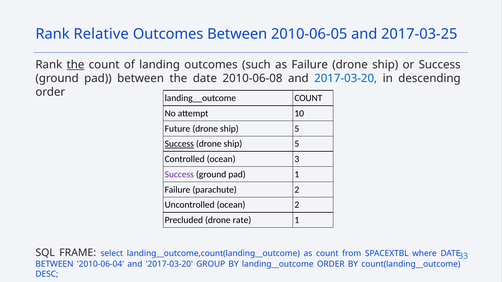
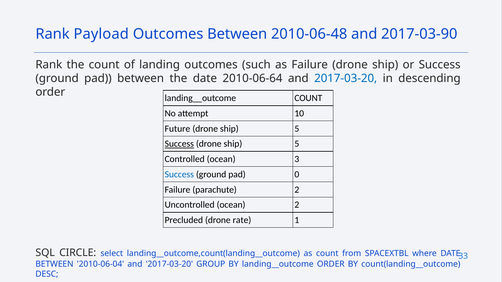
Relative: Relative -> Payload (101, 34)
2010-06-05: 2010-06-05 -> 2010-06-48 (309, 34)
2017-03-25: 2017-03-25 -> 2017-03-90 (419, 34)
the underline: present -> none (75, 65)
2010-06-08: 2010-06-08 -> 2010-06-64 (253, 79)
Success colour: purple -> blue (179, 175)
pad 1: 1 -> 0 (297, 175)
FRAME: FRAME -> CIRCLE (78, 253)
